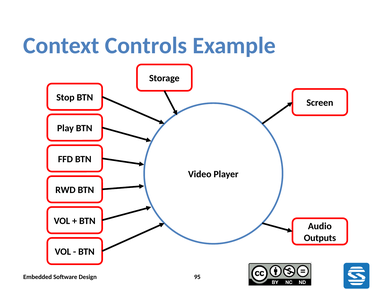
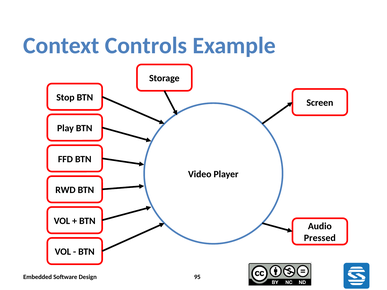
Outputs: Outputs -> Pressed (320, 238)
